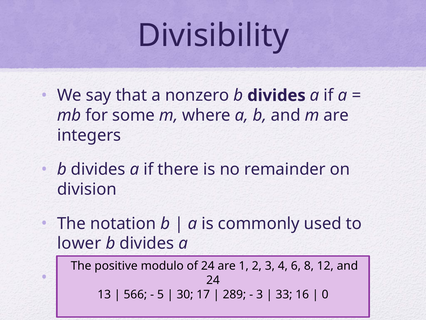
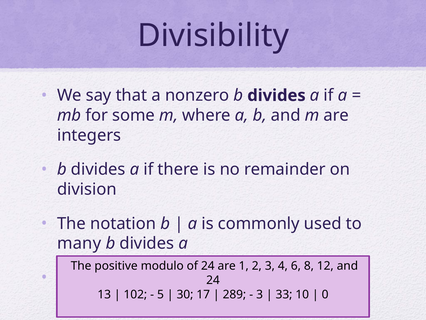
lower: lower -> many (79, 243)
566: 566 -> 102 (135, 294)
16: 16 -> 10 (302, 294)
